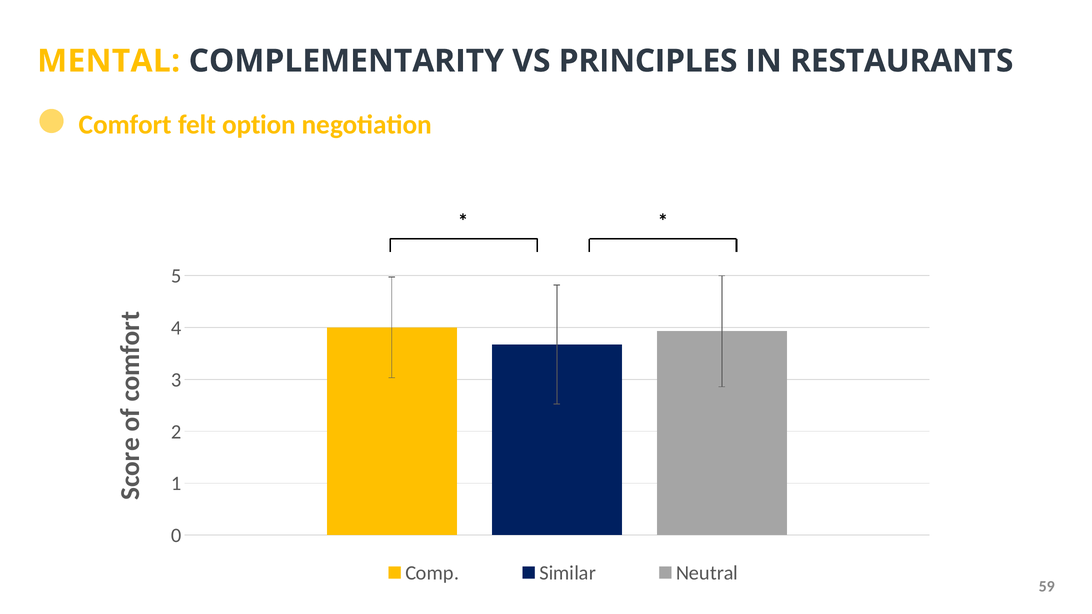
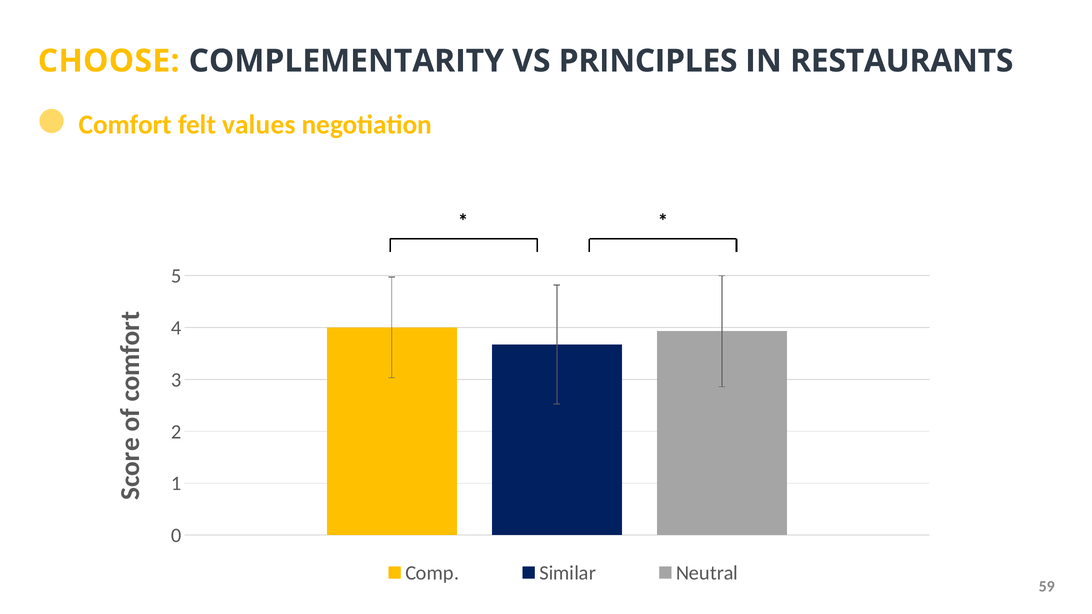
MENTAL: MENTAL -> CHOOSE (109, 61)
option: option -> values (259, 125)
